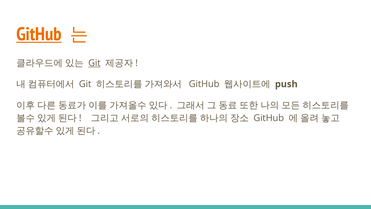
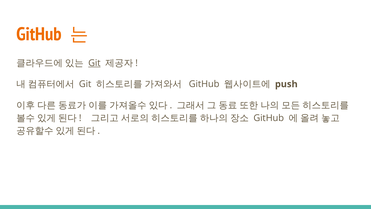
GitHub underline: present -> none (39, 34)
